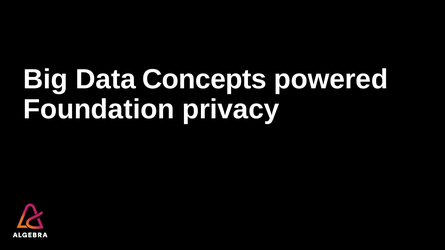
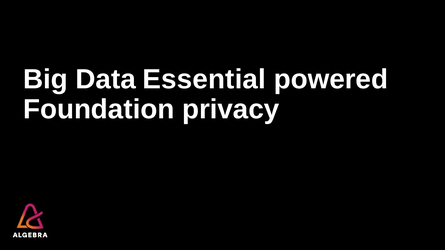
Concepts: Concepts -> Essential (204, 80)
